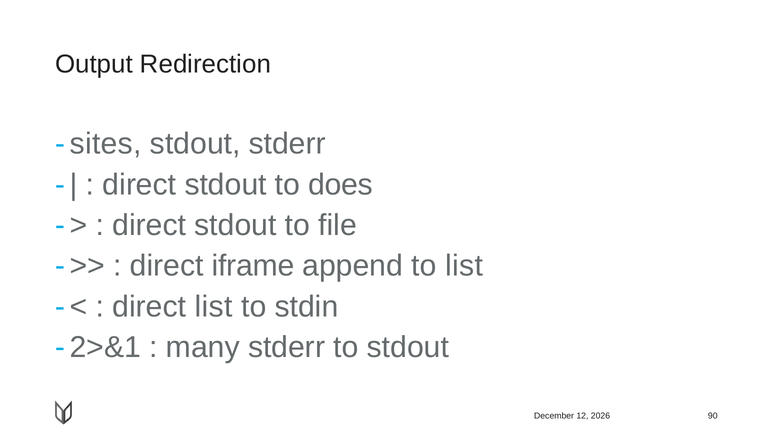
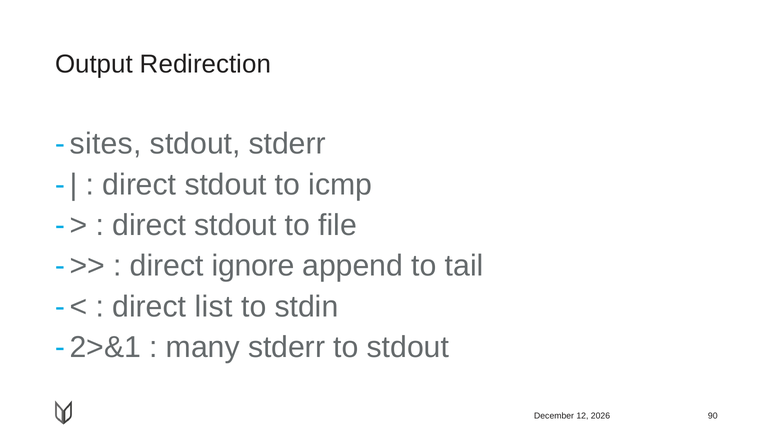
does: does -> icmp (340, 185)
iframe: iframe -> ignore (253, 266)
to list: list -> tail (464, 266)
